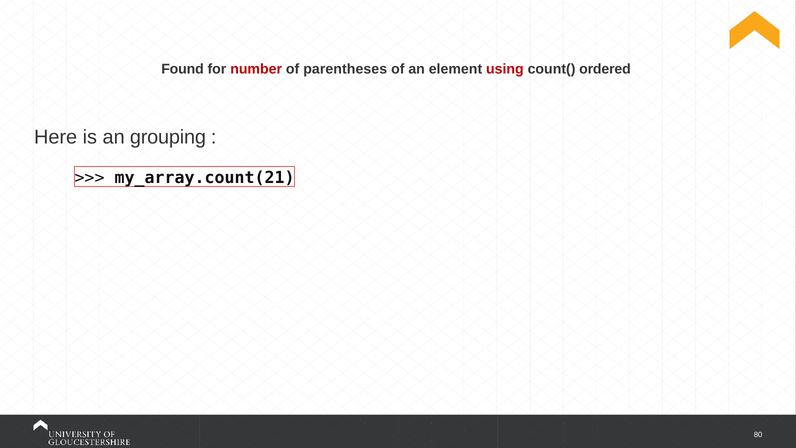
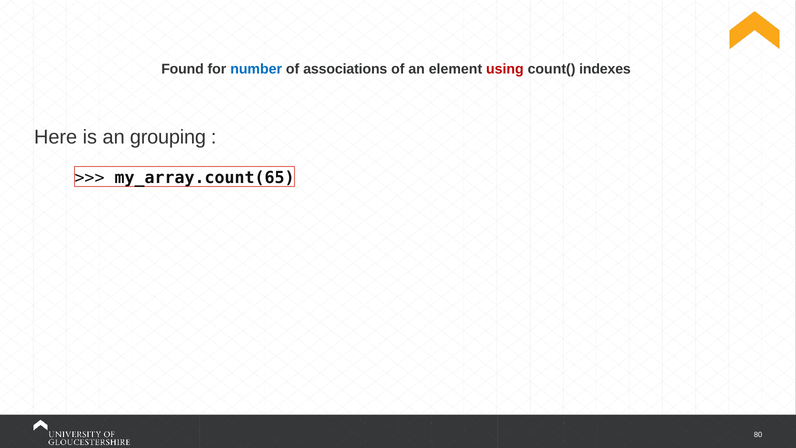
number colour: red -> blue (256, 69)
parentheses: parentheses -> associations (345, 69)
ordered: ordered -> indexes (605, 69)
my_array.count(21: my_array.count(21 -> my_array.count(65 (205, 177)
